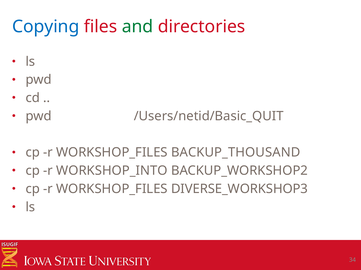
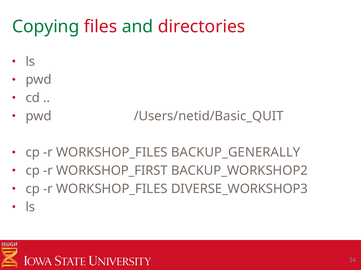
Copying colour: blue -> green (46, 27)
BACKUP_THOUSAND: BACKUP_THOUSAND -> BACKUP_GENERALLY (236, 153)
WORKSHOP_INTO: WORKSHOP_INTO -> WORKSHOP_FIRST (112, 171)
